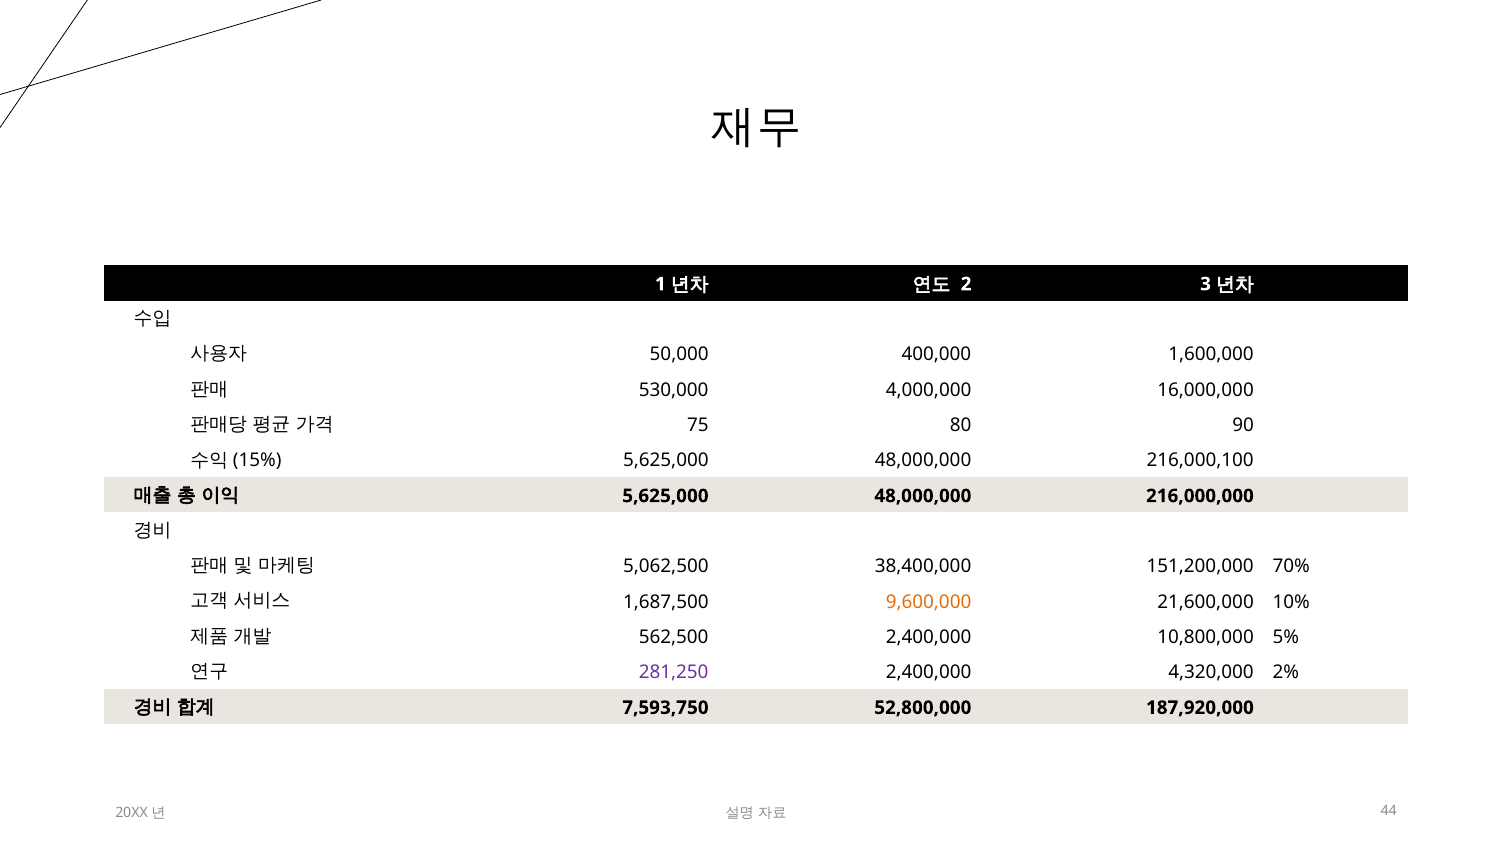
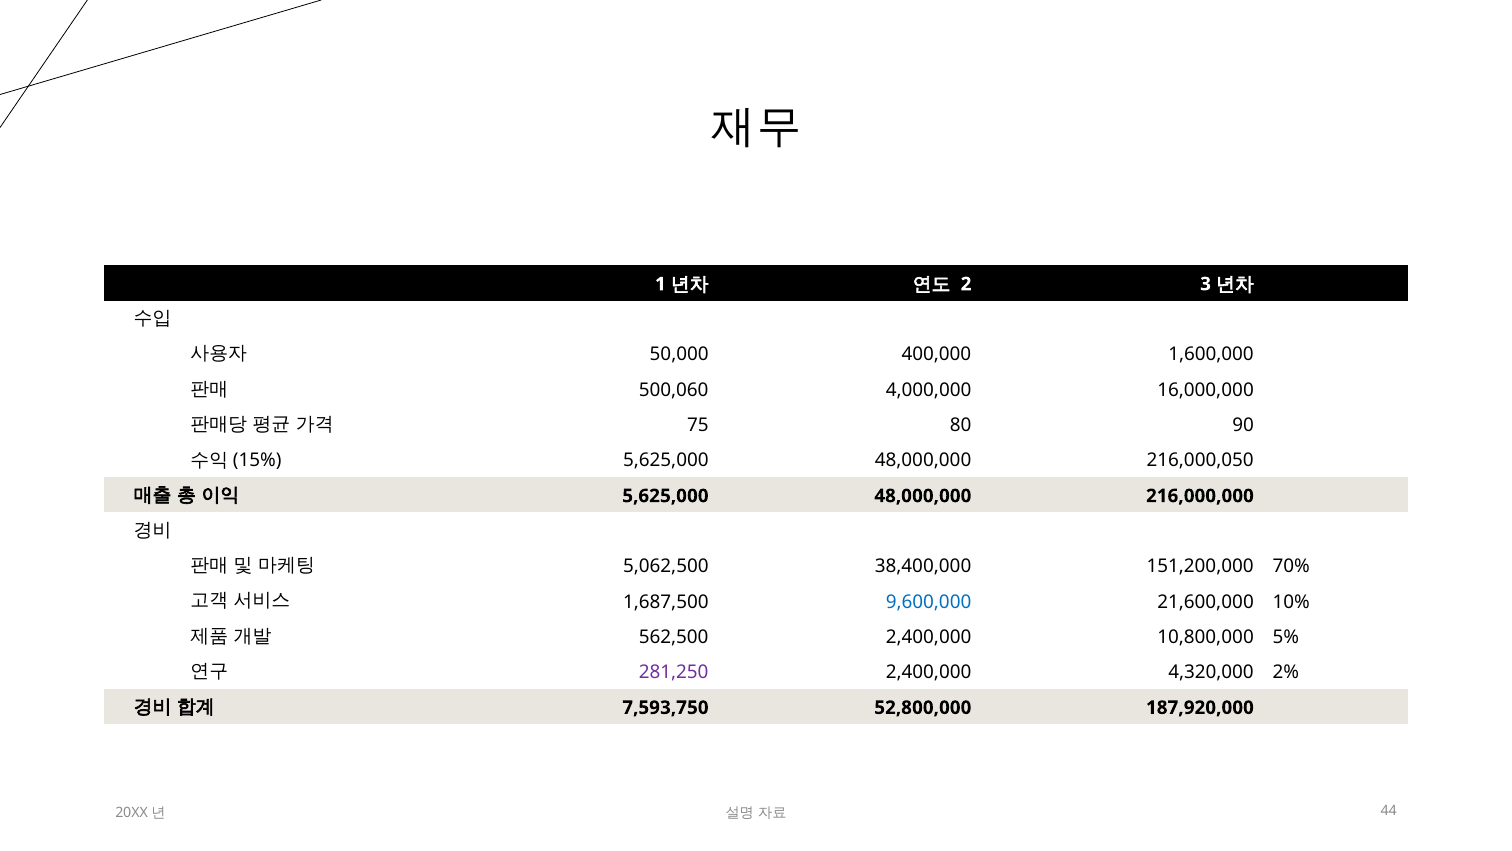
530,000: 530,000 -> 500,060 (674, 390)
216,000,100: 216,000,100 -> 216,000,050 (1200, 460)
9,600,000 colour: orange -> blue (929, 601)
